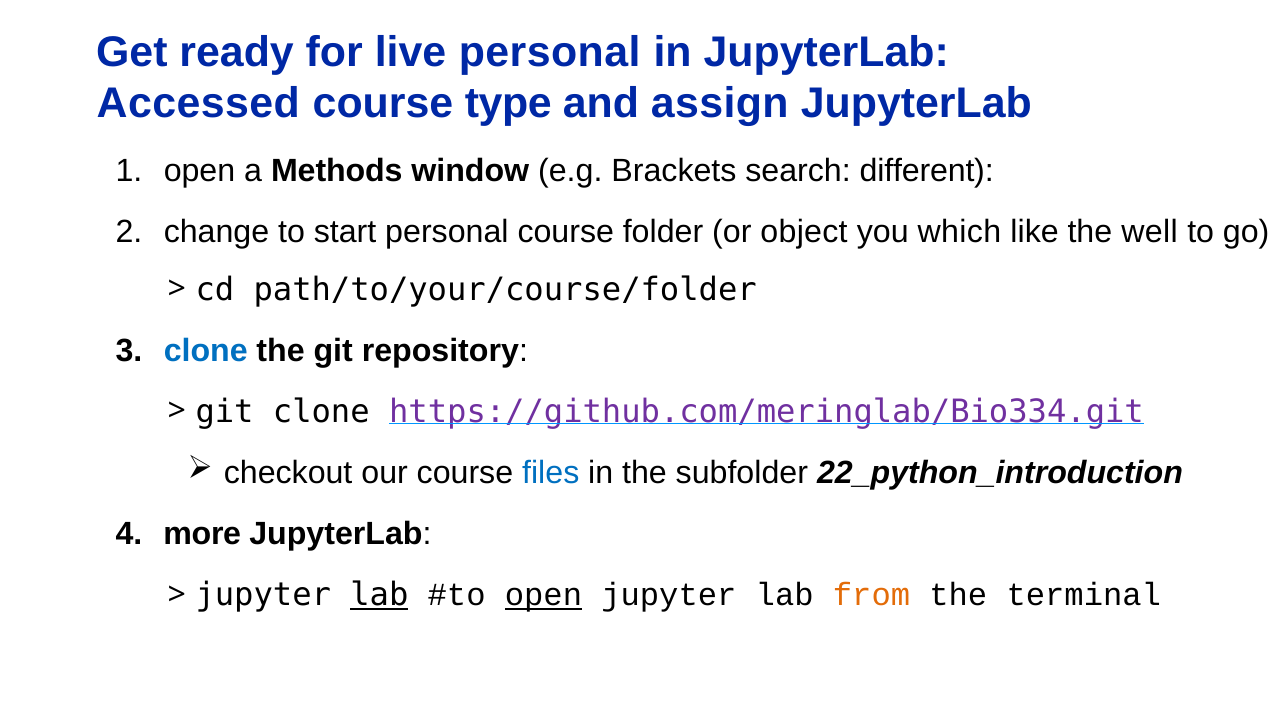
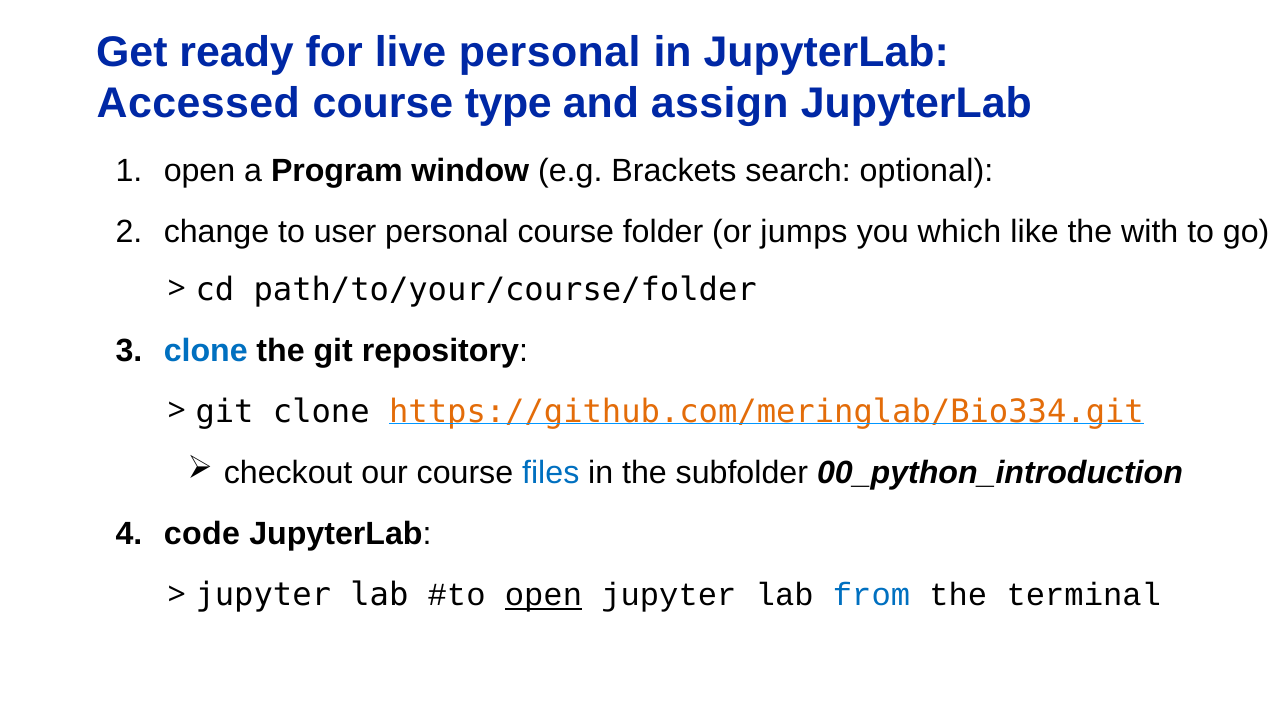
Methods: Methods -> Program (337, 171)
different: different -> optional (927, 171)
start: start -> user (345, 232)
object: object -> jumps (804, 232)
well: well -> with (1150, 232)
https://github.com/meringlab/Bio334.git colour: purple -> orange (766, 412)
22_python_introduction: 22_python_introduction -> 00_python_introduction (1000, 473)
more: more -> code (202, 534)
lab underline: present -> none (379, 595)
from colour: orange -> blue (872, 595)
